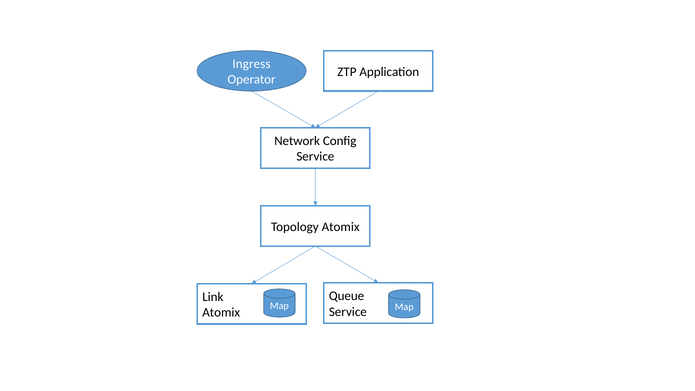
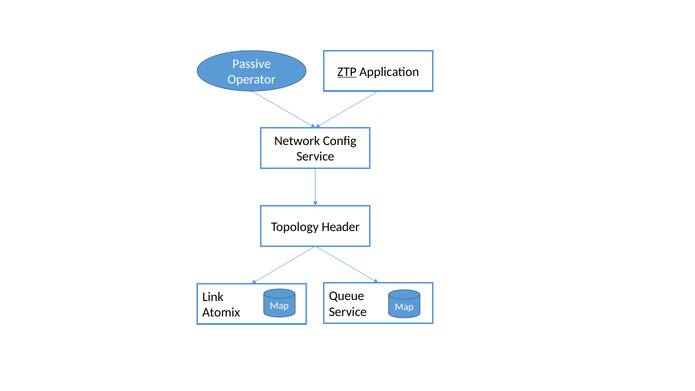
Ingress: Ingress -> Passive (252, 64)
ZTP underline: none -> present (347, 72)
Topology Atomix: Atomix -> Header (341, 227)
